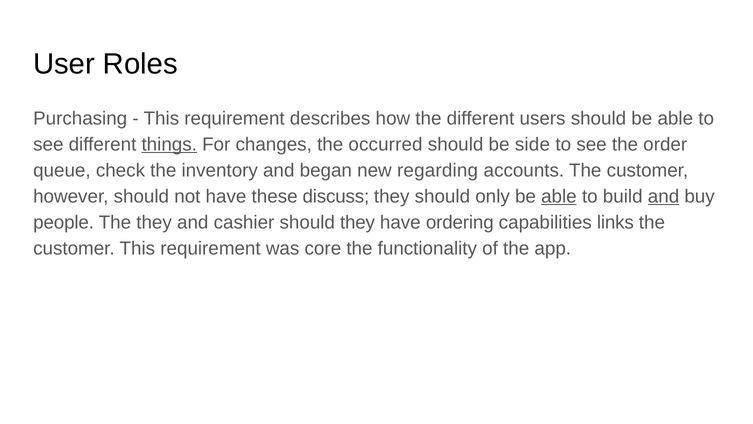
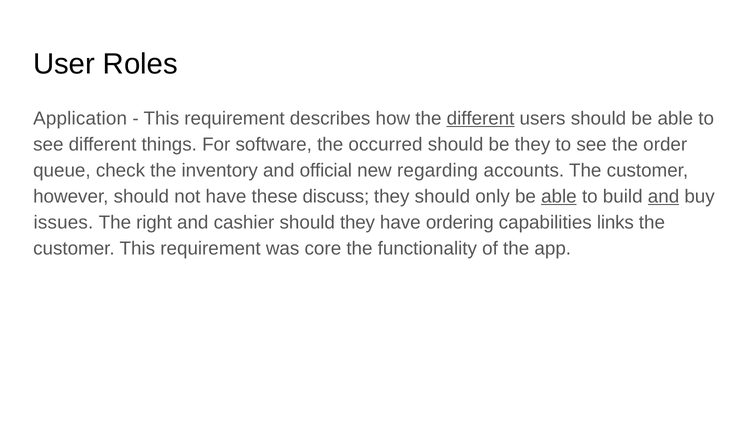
Purchasing: Purchasing -> Application (80, 118)
different underline: none -> present (481, 118)
things underline: present -> none (169, 144)
changes: changes -> software (274, 144)
be side: side -> they (533, 144)
began: began -> official (326, 170)
people: people -> issues (63, 222)
The they: they -> right (154, 222)
